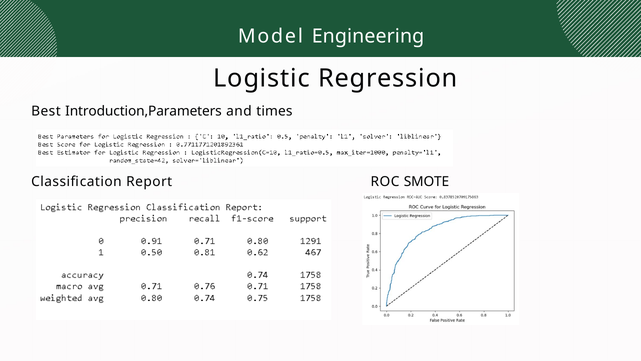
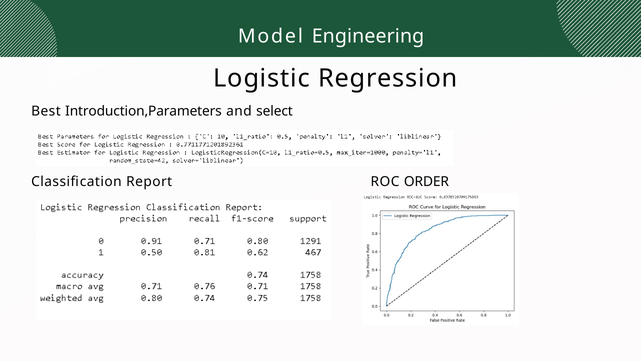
times: times -> select (275, 111)
SMOTE: SMOTE -> ORDER (426, 181)
